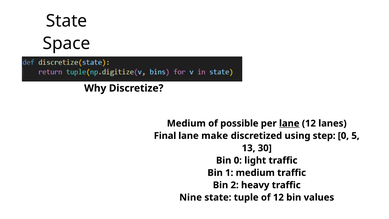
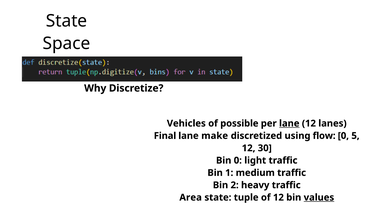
Medium: Medium -> Vehicles (186, 123)
step: step -> flow (324, 136)
13: 13 -> 12 (249, 148)
Nine: Nine -> Area (191, 197)
values underline: none -> present (319, 197)
